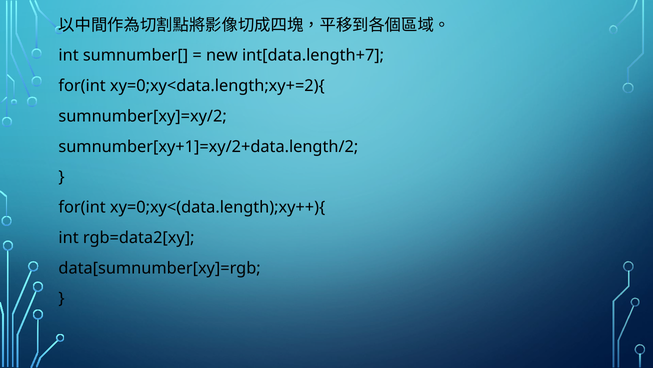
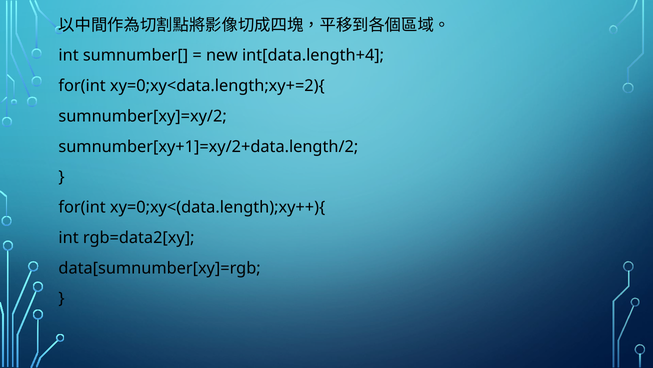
int[data.length+7: int[data.length+7 -> int[data.length+4 (313, 55)
